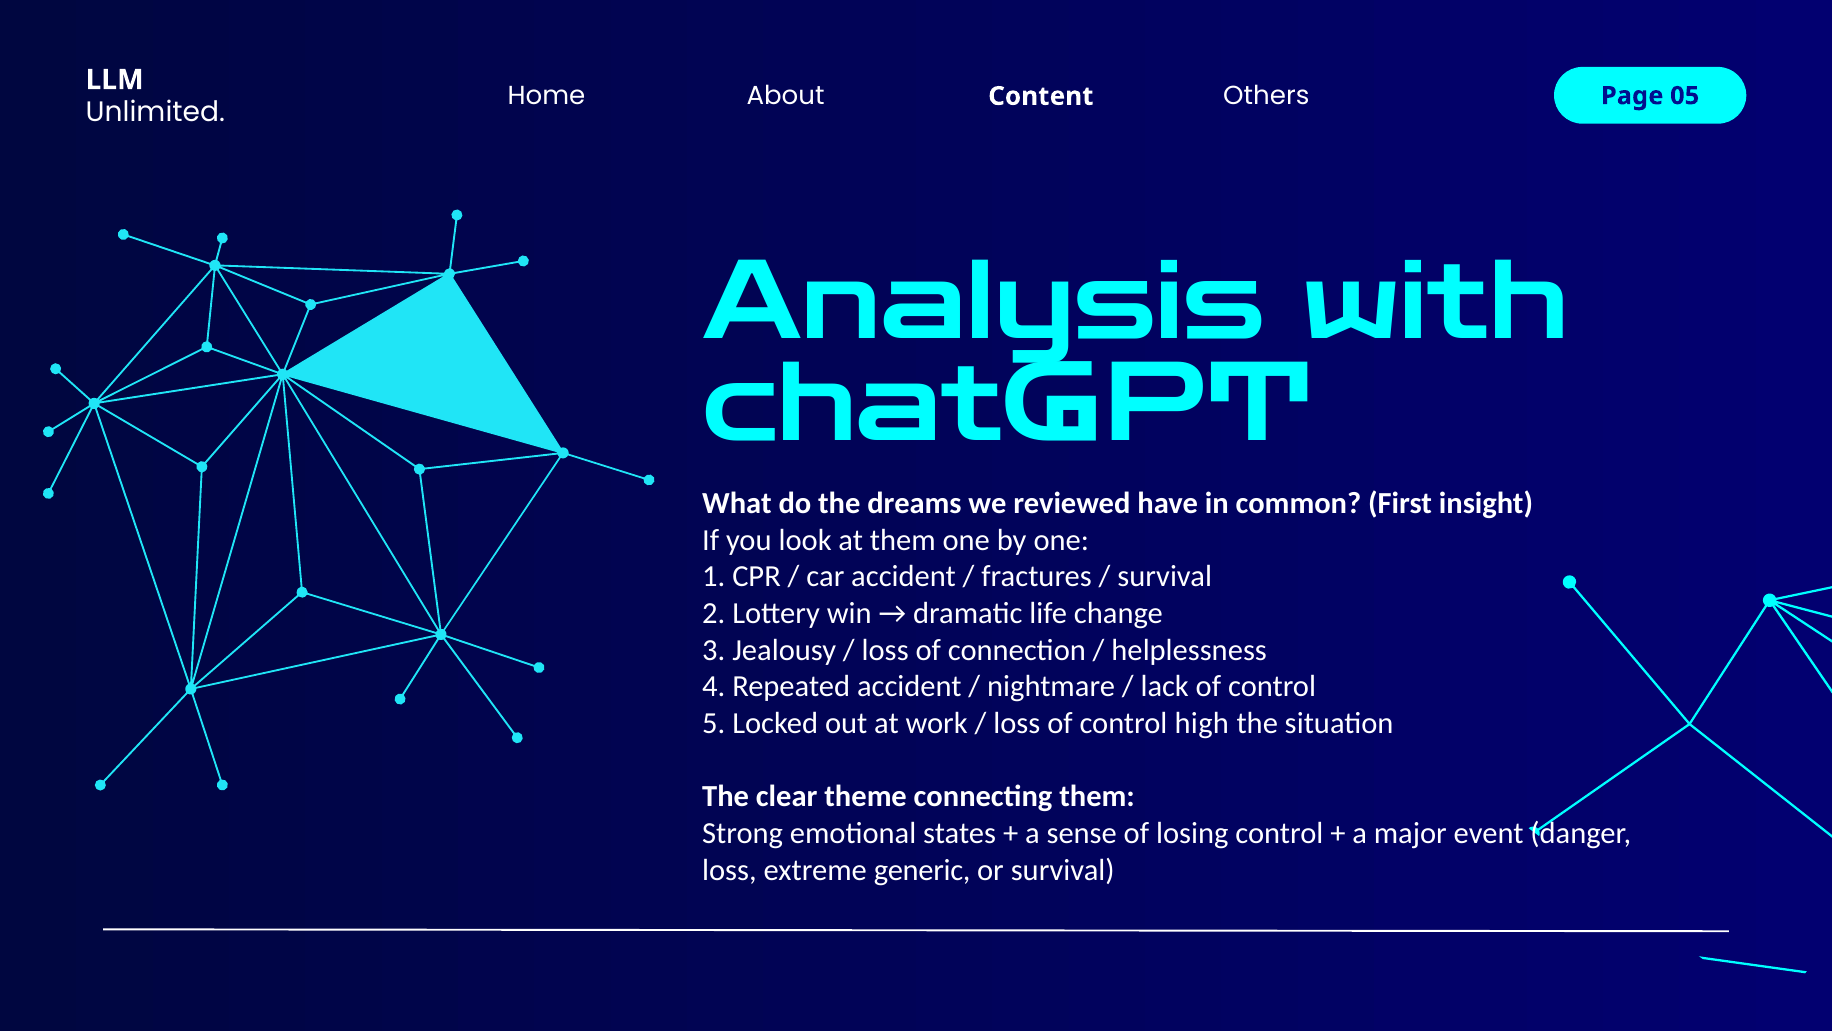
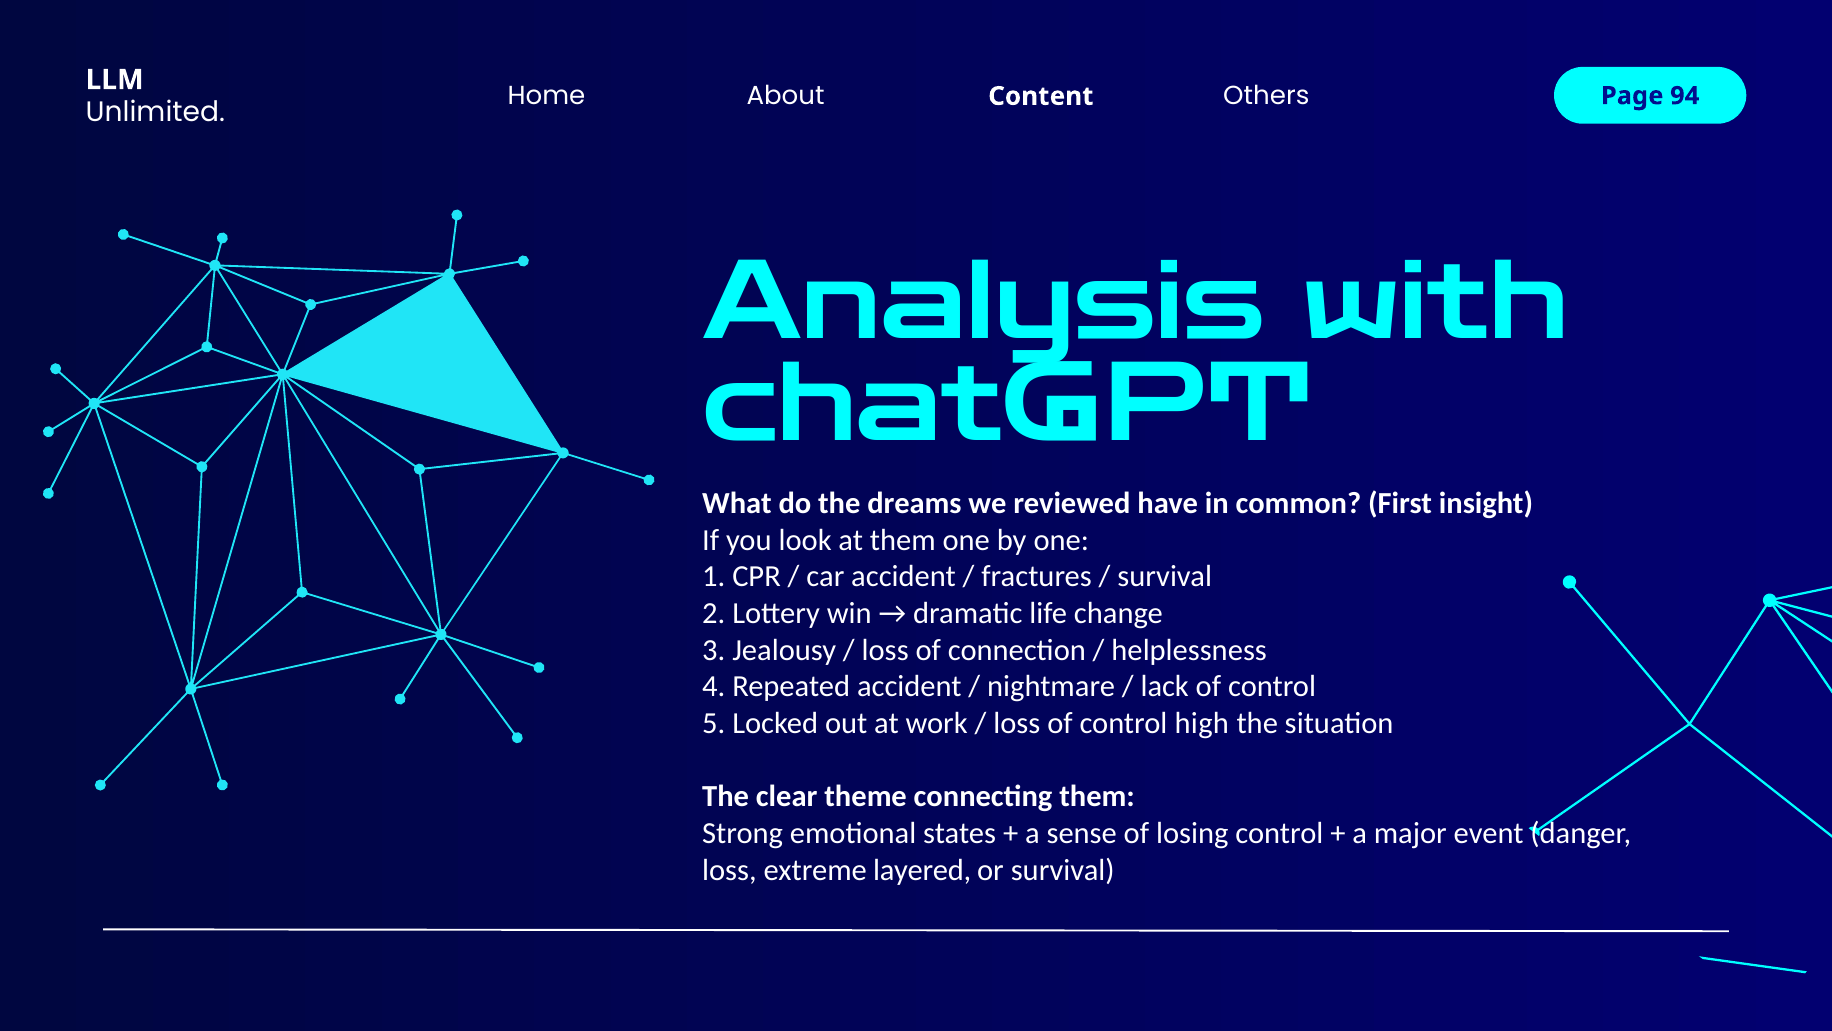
05: 05 -> 94 (1685, 96)
generic: generic -> layered (922, 870)
